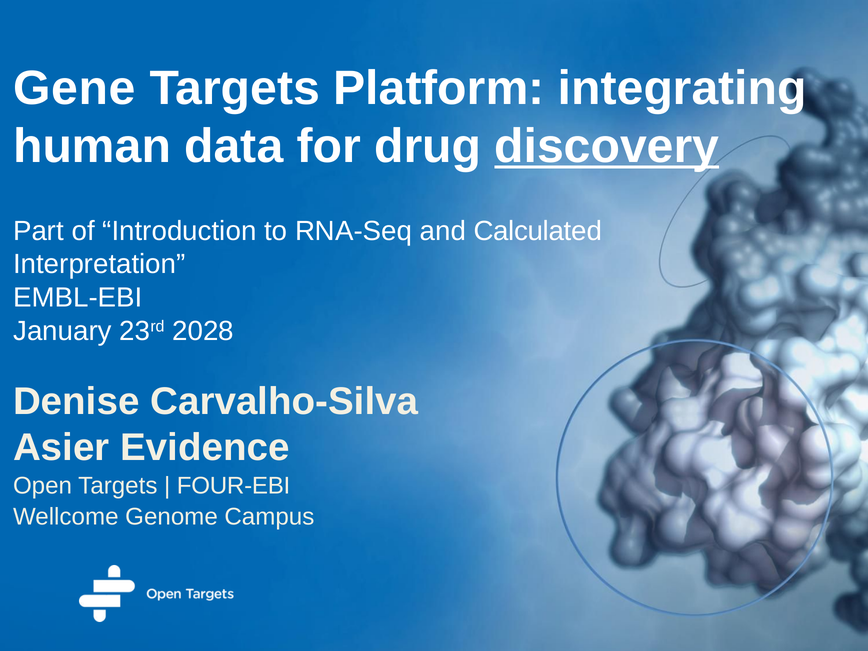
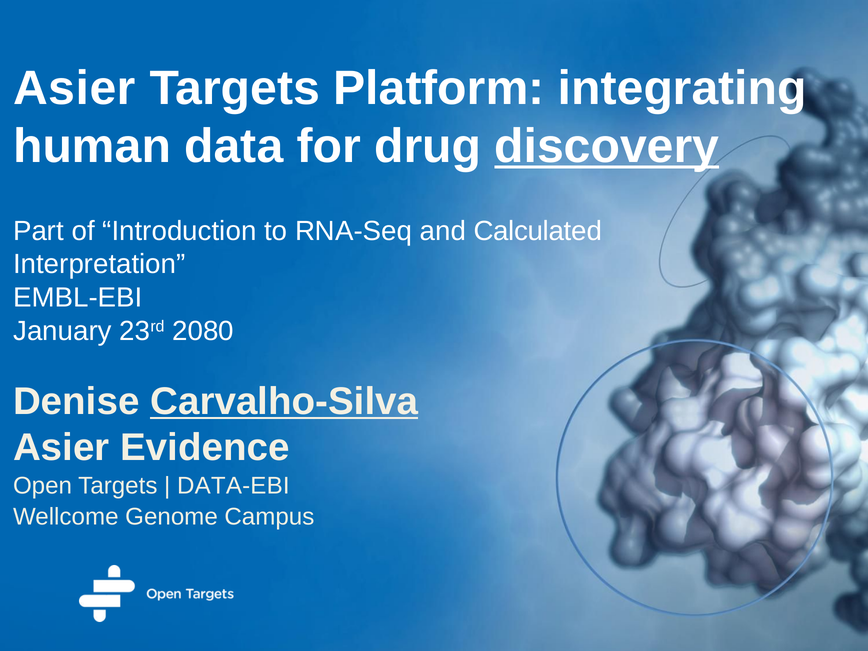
Gene: Gene -> Asier (74, 88)
2028: 2028 -> 2080 (203, 331)
Carvalho-Silva underline: none -> present (284, 401)
FOUR-EBI: FOUR-EBI -> DATA-EBI (233, 486)
